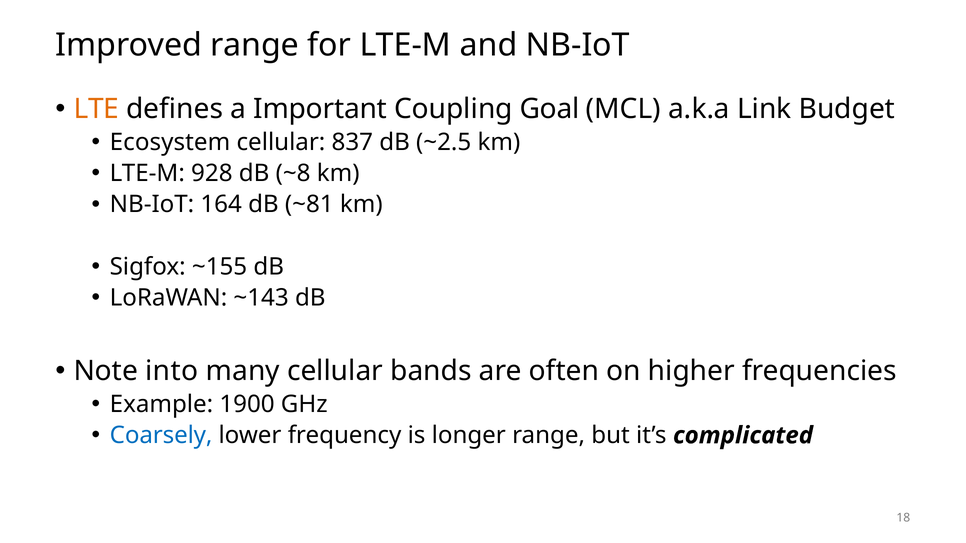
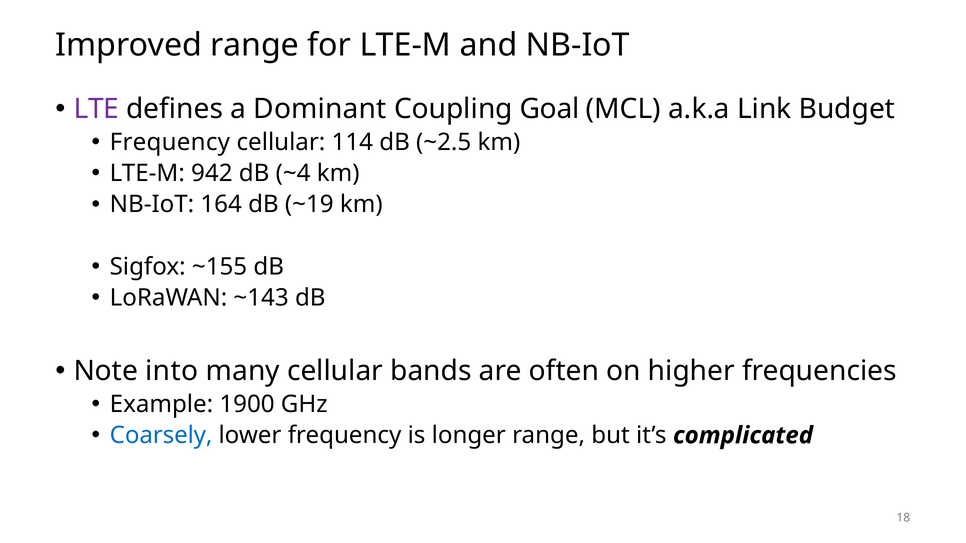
LTE colour: orange -> purple (96, 109)
Important: Important -> Dominant (320, 109)
Ecosystem: Ecosystem -> Frequency (170, 142)
837: 837 -> 114 (352, 142)
928: 928 -> 942 (212, 174)
~8: ~8 -> ~4 (293, 174)
~81: ~81 -> ~19 (309, 205)
